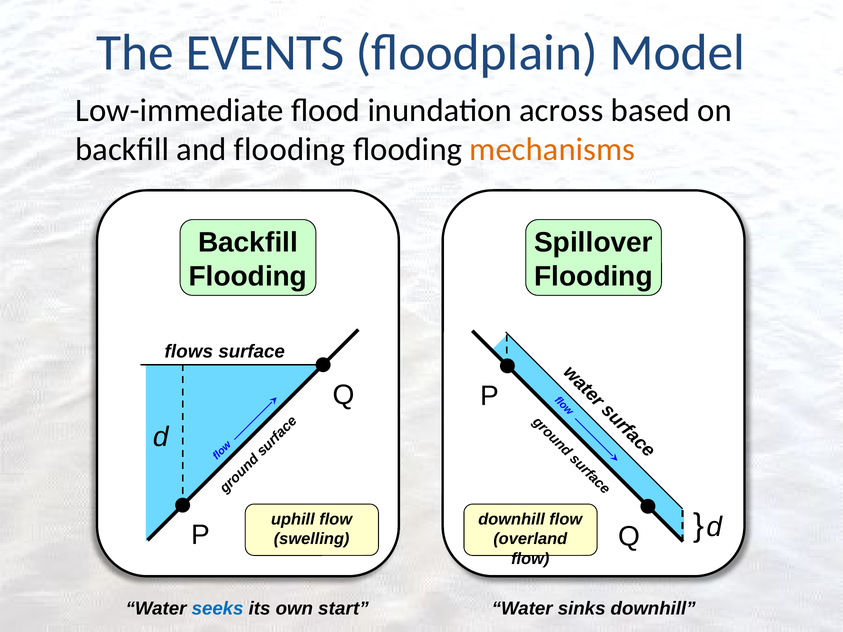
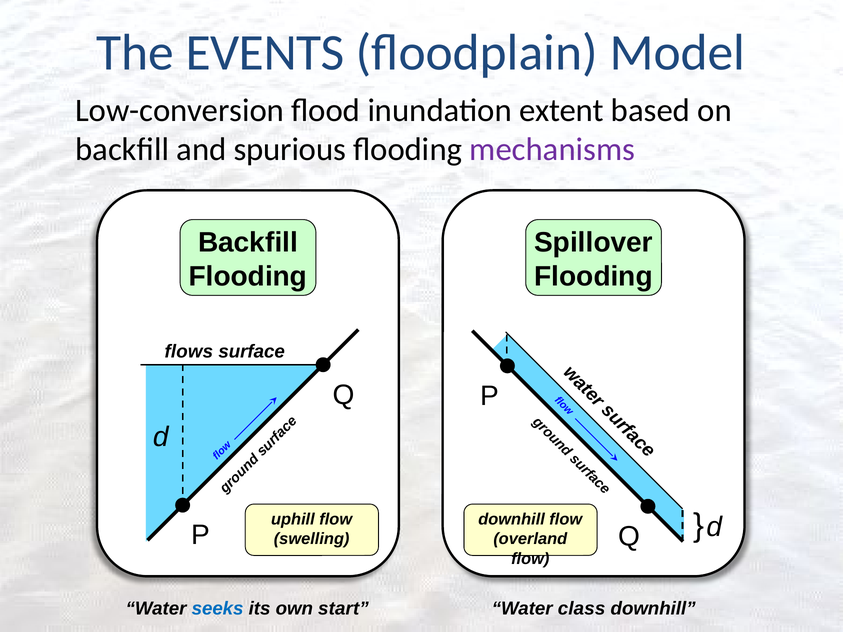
Low-immediate: Low-immediate -> Low-conversion (180, 110)
across: across -> extent (561, 110)
and flooding: flooding -> spurious (290, 150)
mechanisms colour: orange -> purple (552, 150)
sinks: sinks -> class (582, 609)
